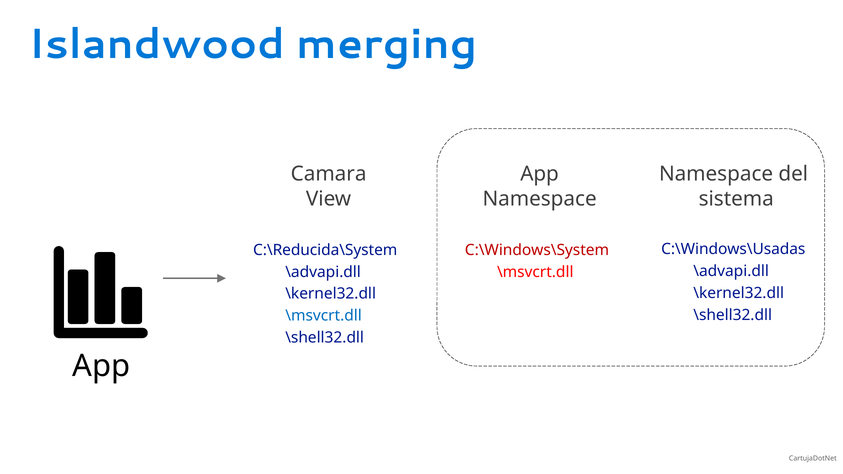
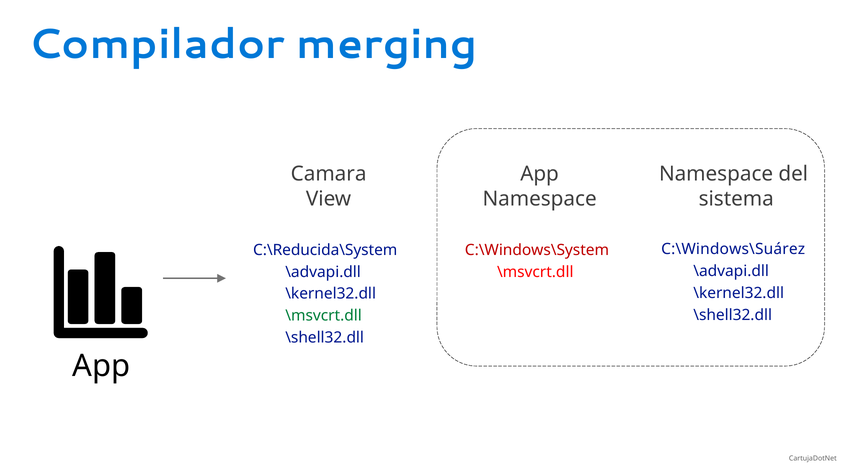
Islandwood: Islandwood -> Compilador (156, 44)
C:\Windows\Usadas: C:\Windows\Usadas -> C:\Windows\Suárez (733, 249)
\msvcrt.dll colour: blue -> green (324, 316)
